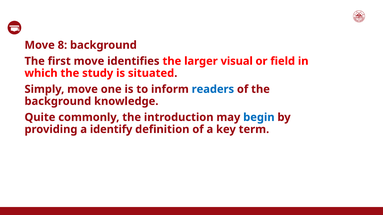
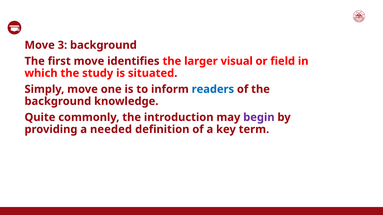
8: 8 -> 3 (62, 45)
begin colour: blue -> purple (259, 117)
identify: identify -> needed (111, 130)
